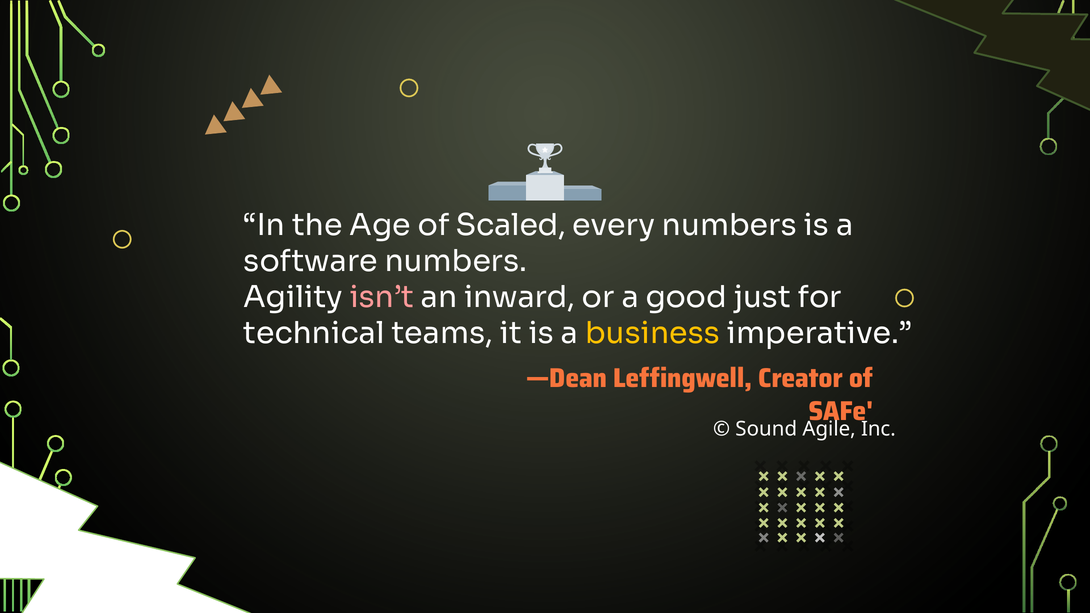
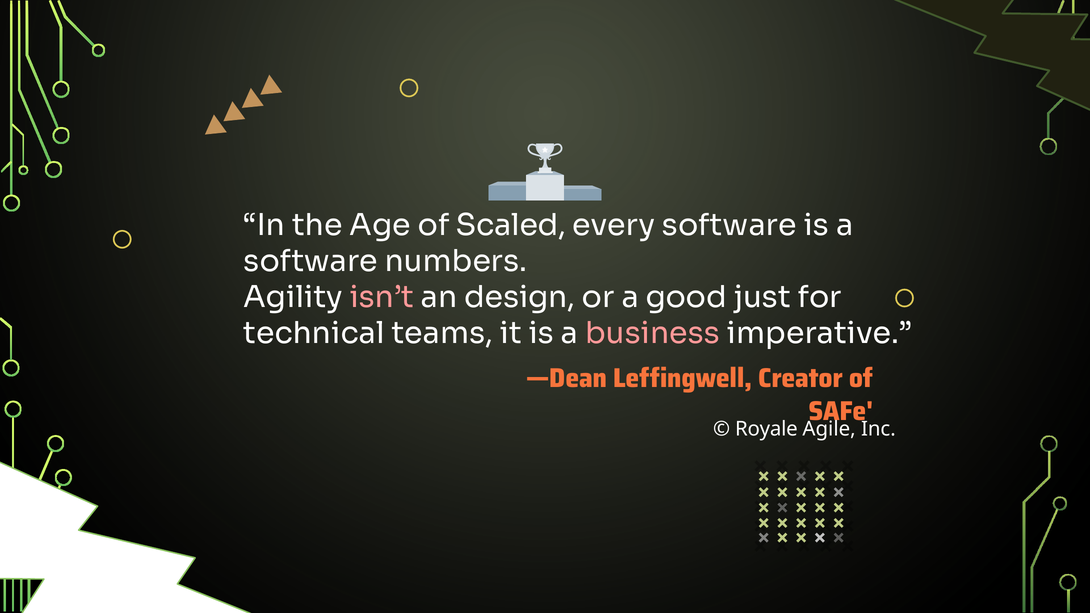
every numbers: numbers -> software (729, 225)
inward: inward -> design (520, 297)
business colour: yellow -> pink (653, 334)
Sound: Sound -> Royale (766, 429)
